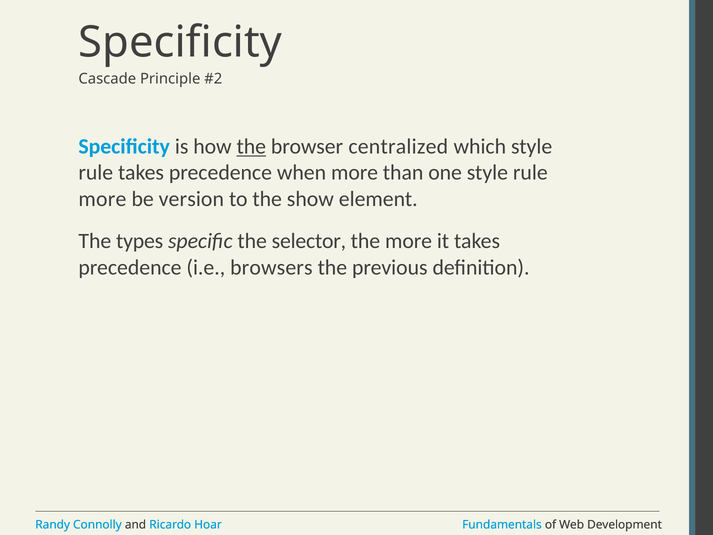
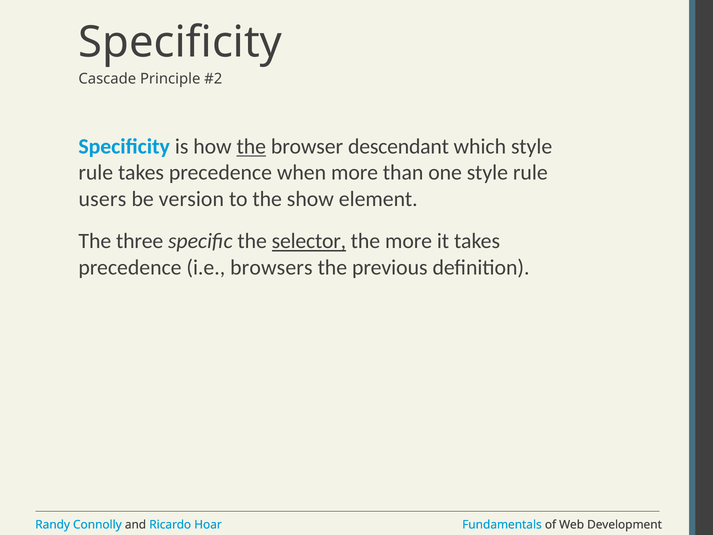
centralized: centralized -> descendant (399, 147)
more: more -> users (102, 199)
types: types -> three (140, 241)
selector underline: none -> present (309, 241)
